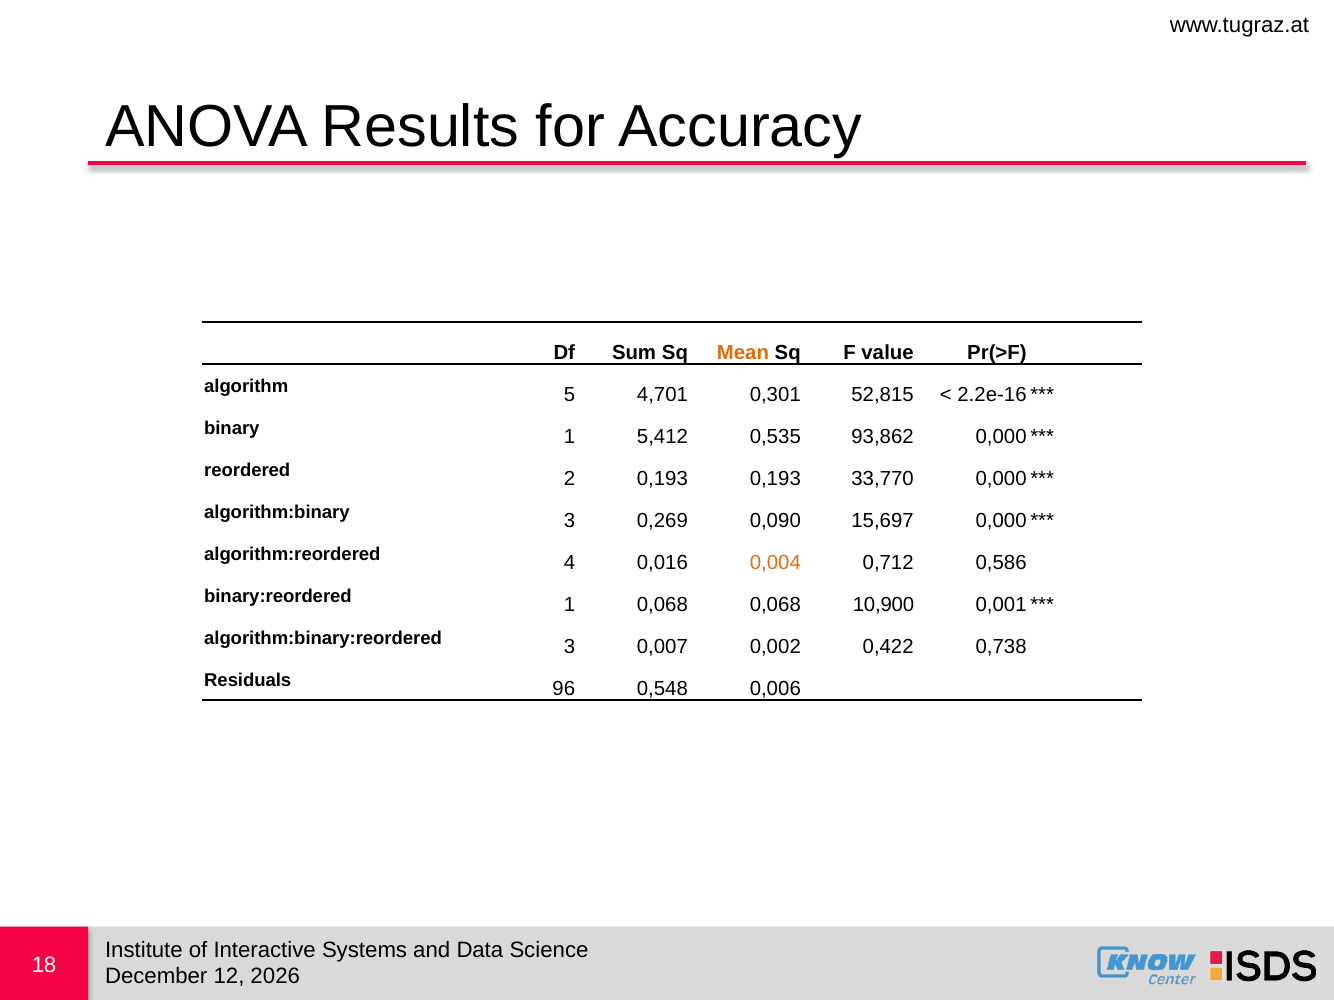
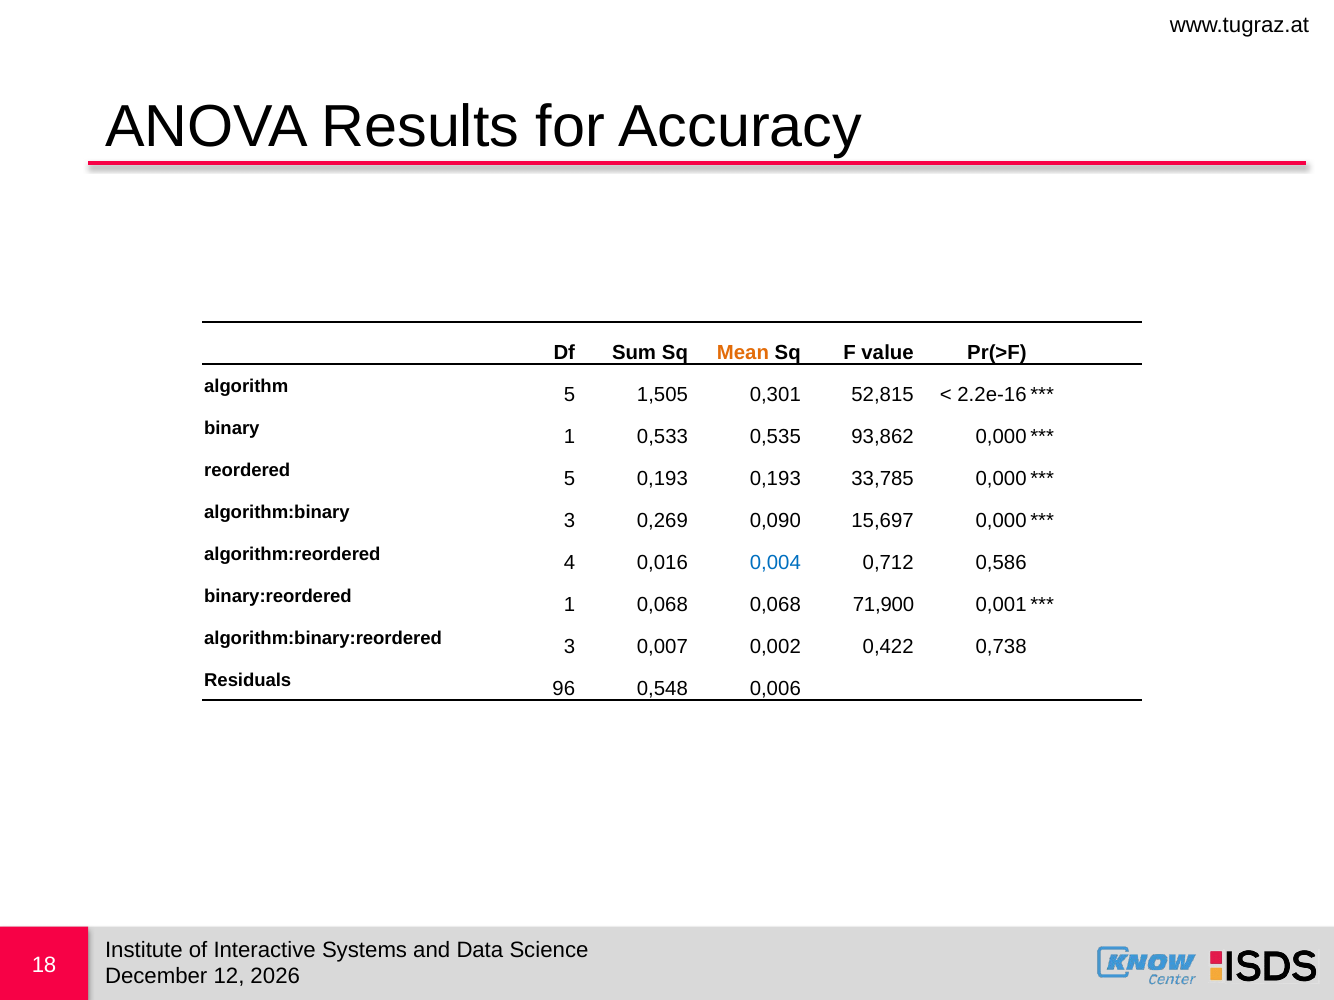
4,701: 4,701 -> 1,505 (662, 395)
5,412: 5,412 -> 0,533 (662, 437)
reordered 2: 2 -> 5 (569, 479)
33,770: 33,770 -> 33,785 (883, 479)
0,004 colour: orange -> blue (775, 563)
10,900: 10,900 -> 71,900 (883, 605)
